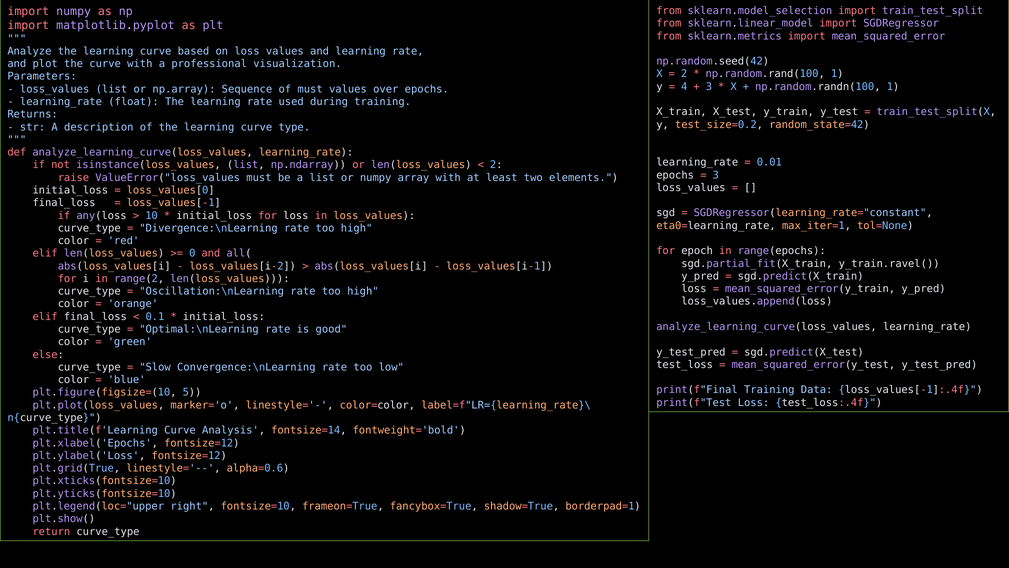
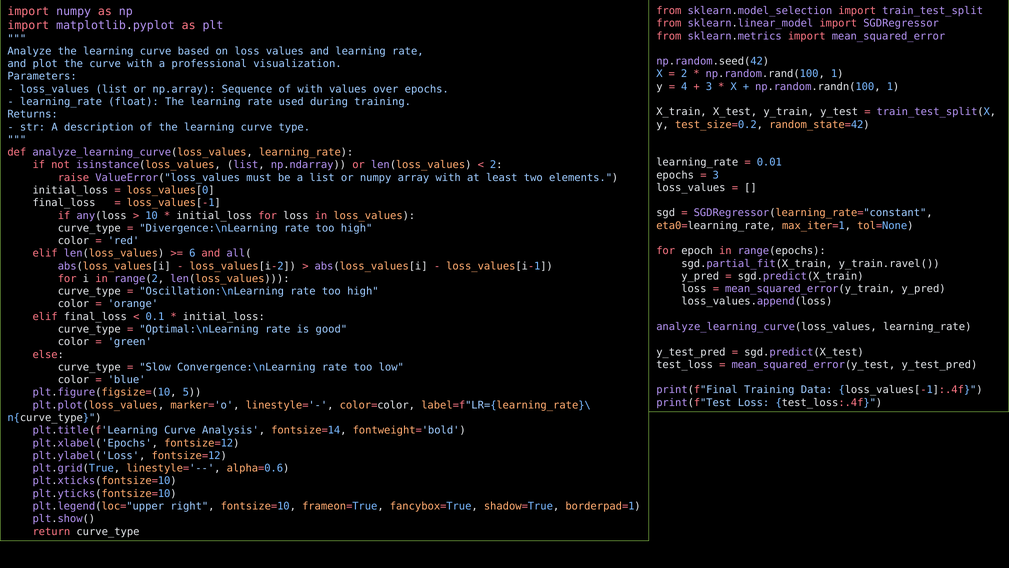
of must: must -> with (310, 89)
0: 0 -> 6 (192, 253)
